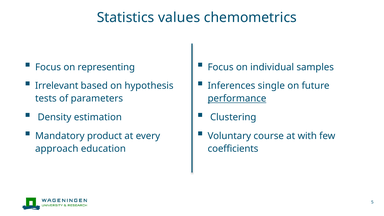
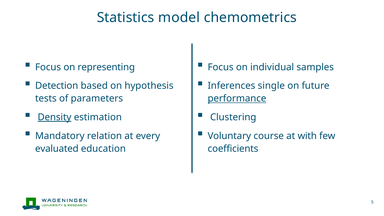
values: values -> model (179, 18)
Irrelevant: Irrelevant -> Detection (57, 86)
Density underline: none -> present (55, 117)
product: product -> relation (104, 136)
approach: approach -> evaluated (57, 149)
